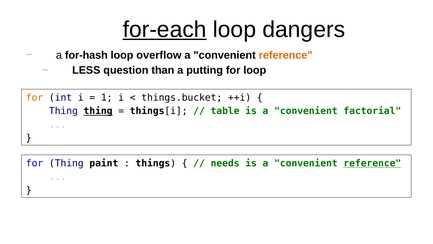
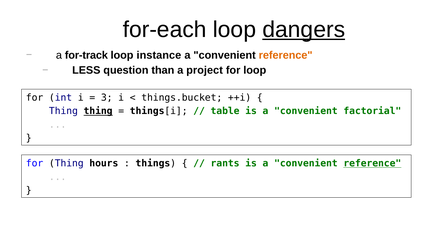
for-each underline: present -> none (165, 30)
dangers underline: none -> present (304, 30)
for-hash: for-hash -> for-track (86, 55)
overflow: overflow -> instance (159, 55)
putting: putting -> project (205, 70)
for colour: orange -> black (35, 97)
1: 1 -> 3 (107, 97)
paint: paint -> hours (104, 163)
needs: needs -> rants (225, 163)
